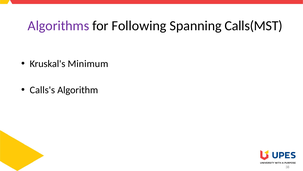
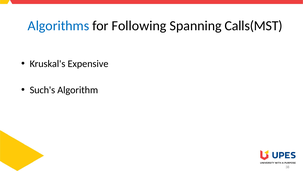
Algorithms colour: purple -> blue (58, 26)
Minimum: Minimum -> Expensive (88, 64)
Calls's: Calls's -> Such's (42, 90)
